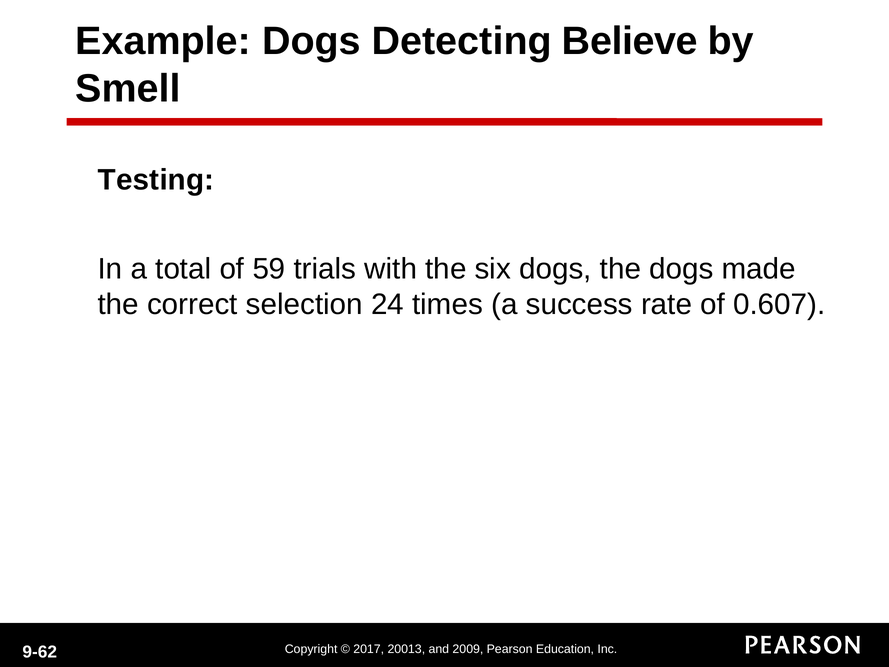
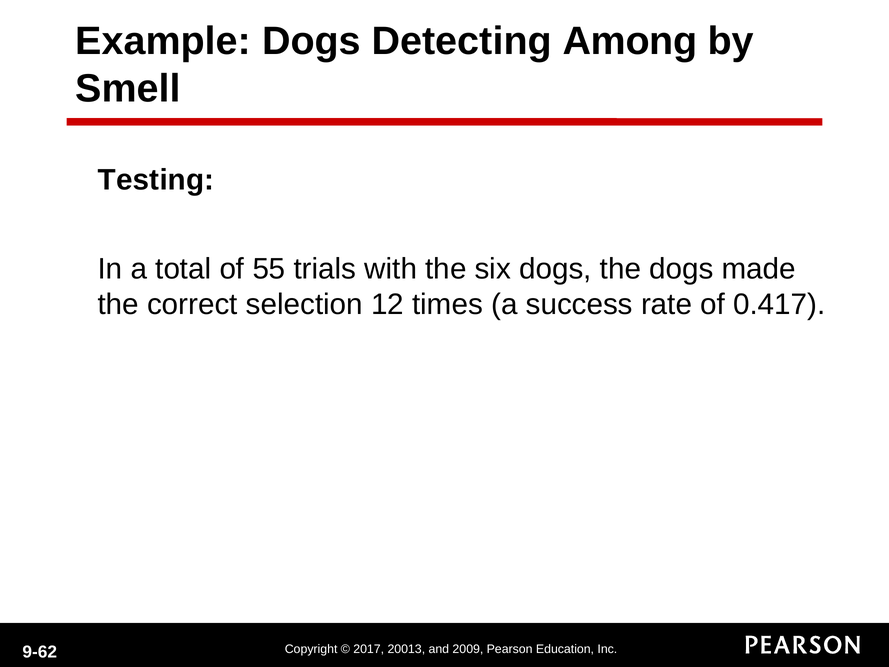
Believe: Believe -> Among (630, 41)
59: 59 -> 55 (269, 269)
24: 24 -> 12 (387, 305)
0.607: 0.607 -> 0.417 (779, 305)
